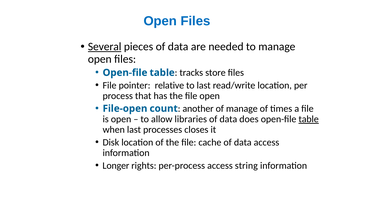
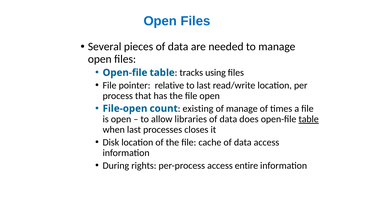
Several underline: present -> none (105, 47)
store: store -> using (215, 72)
another: another -> existing (198, 108)
Longer: Longer -> During (116, 165)
string: string -> entire (246, 165)
